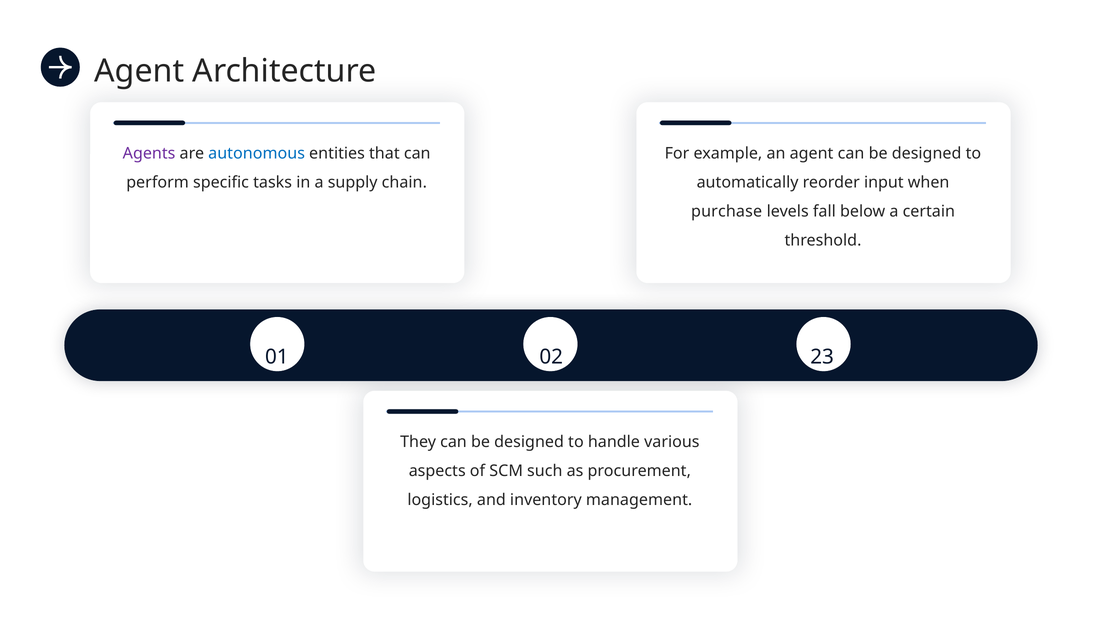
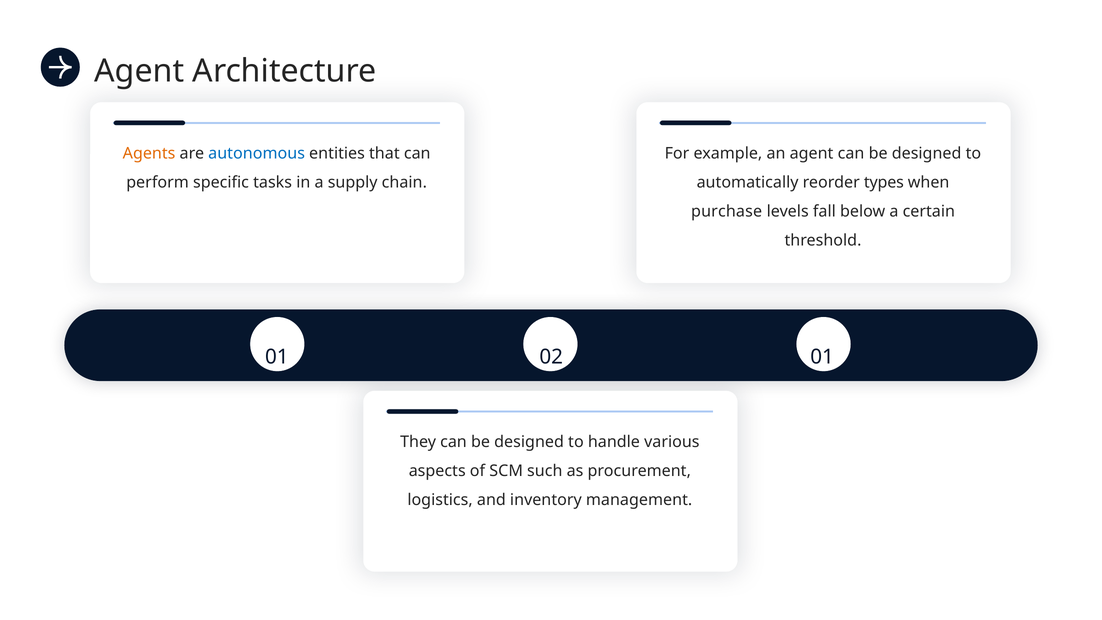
Agents colour: purple -> orange (149, 153)
input: input -> types (884, 182)
02 23: 23 -> 01 (822, 357)
